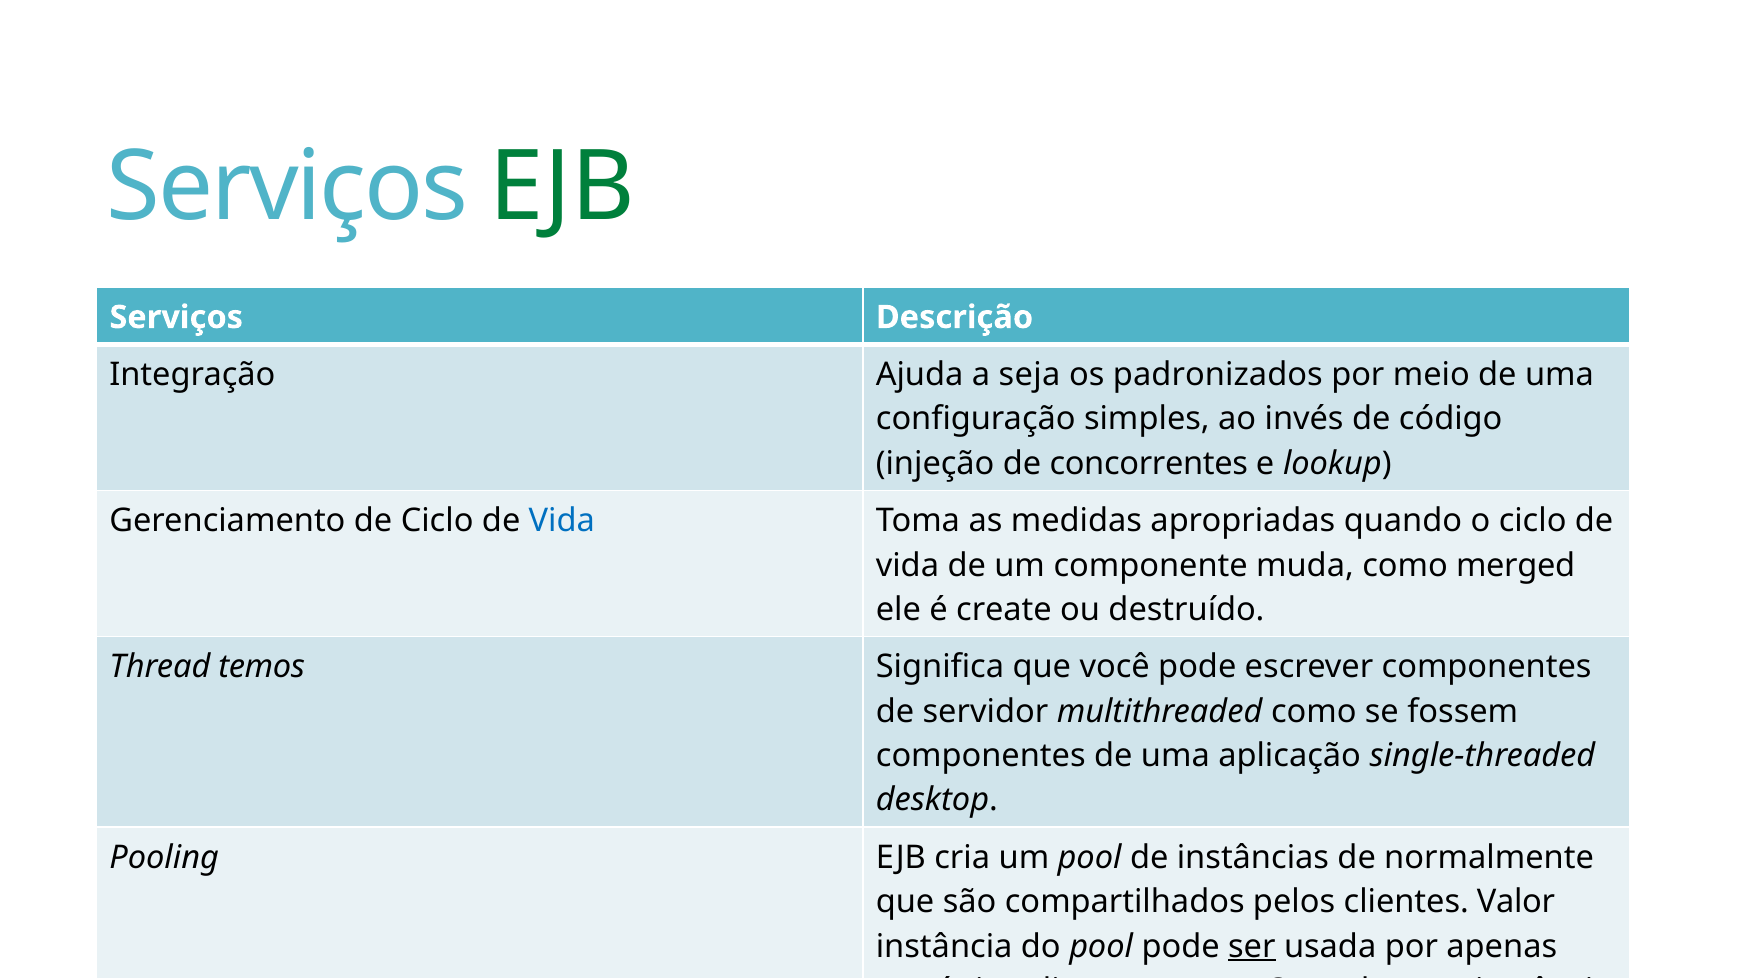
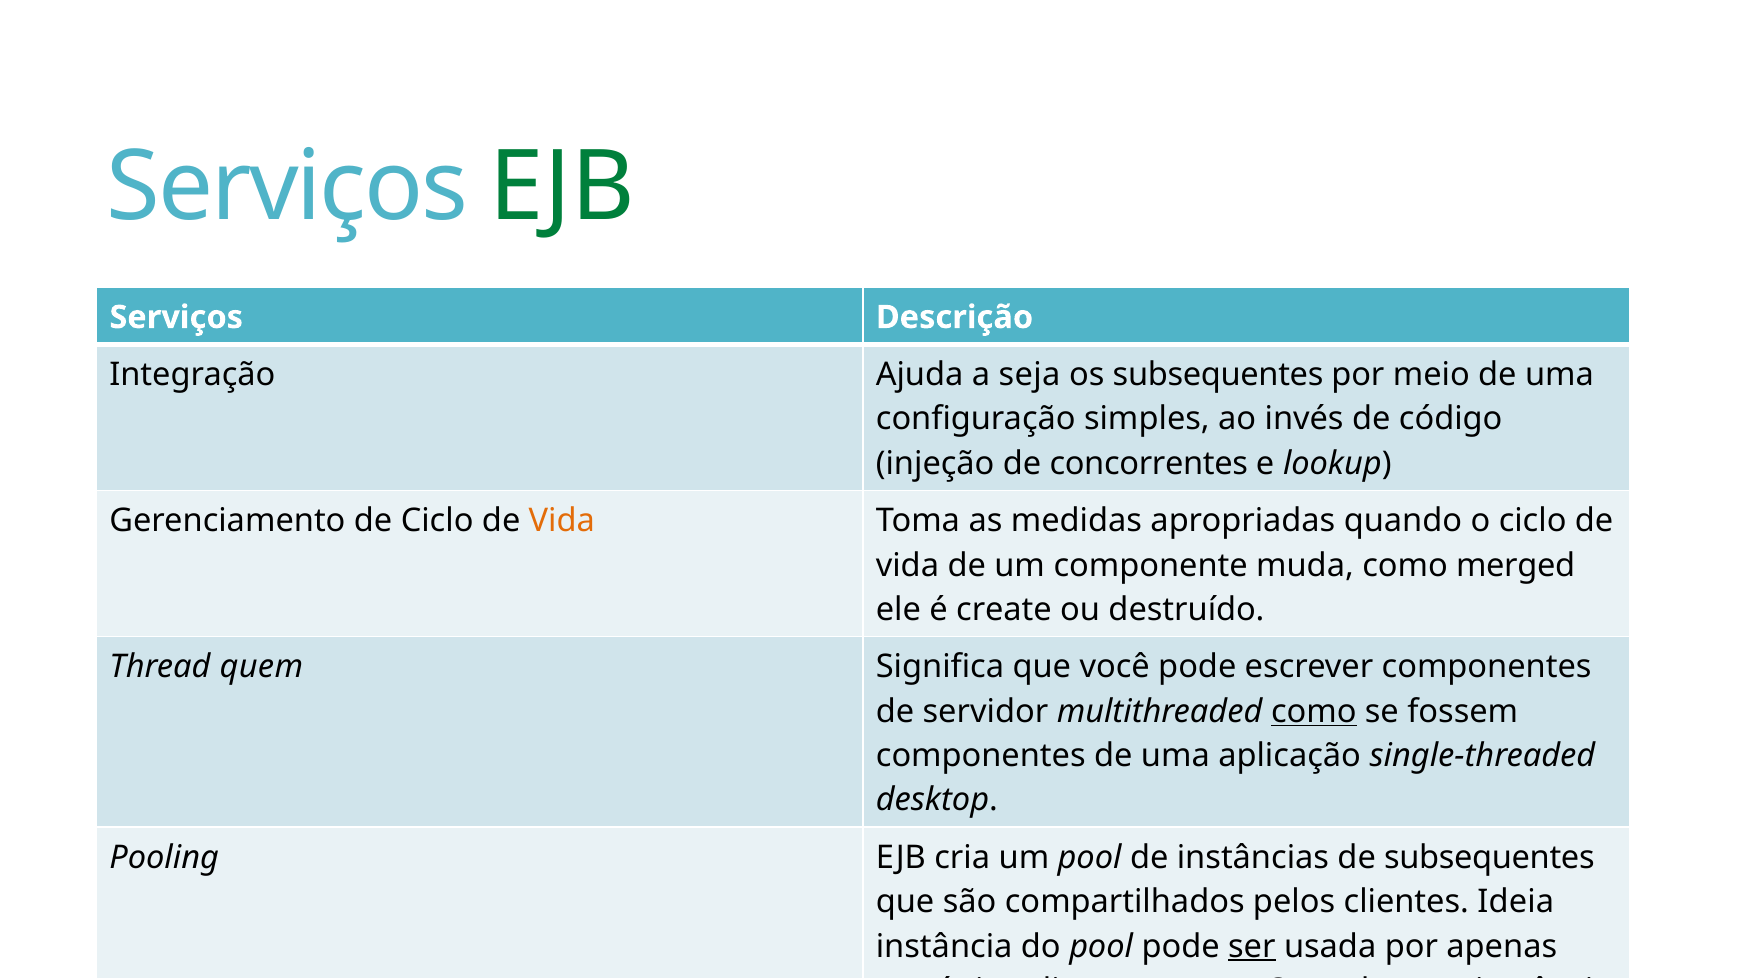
os padronizados: padronizados -> subsequentes (1218, 375)
Vida colour: blue -> orange (562, 521)
temos: temos -> quem (261, 667)
como underline: none -> present (1314, 711)
de normalmente: normalmente -> subsequentes (1489, 857)
Valor: Valor -> Ideia (1516, 902)
